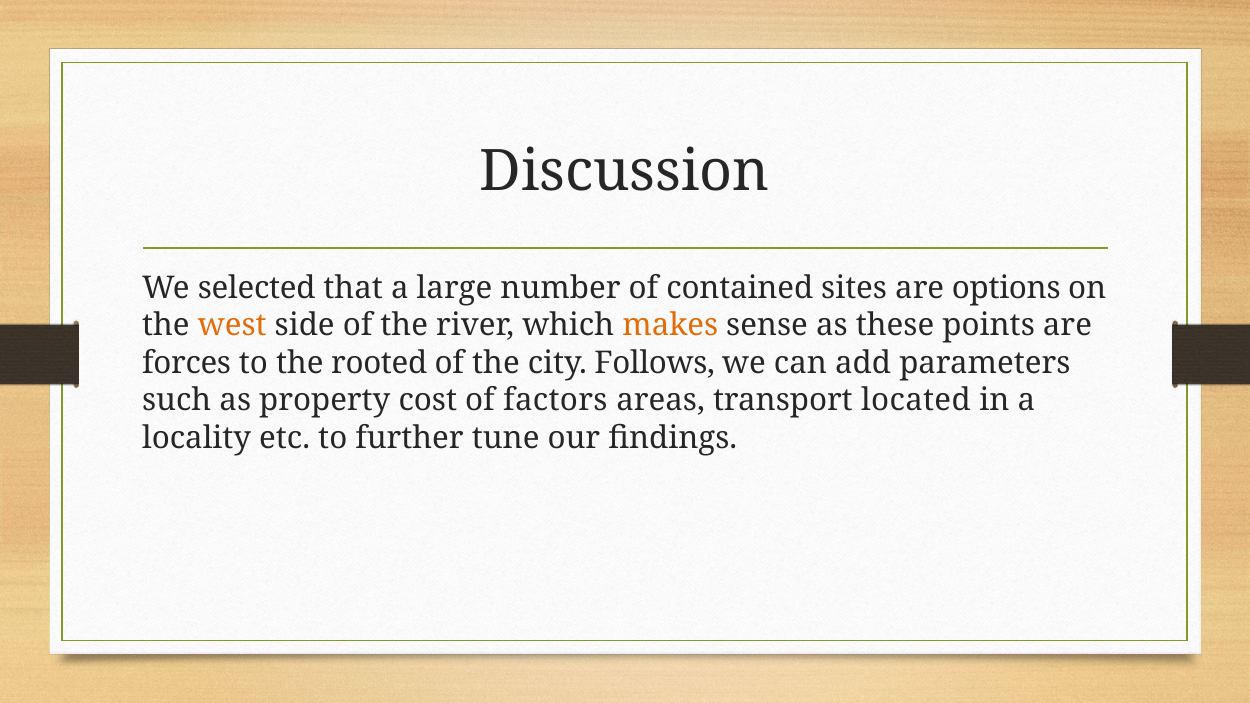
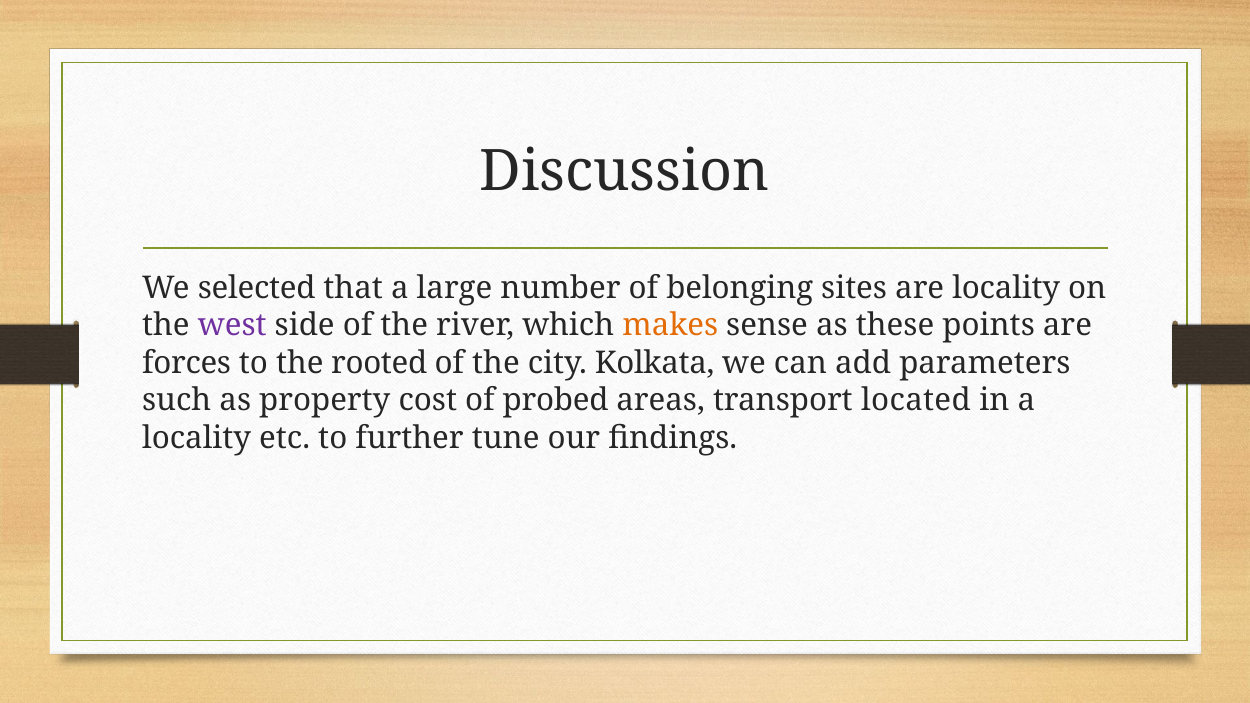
contained: contained -> belonging (740, 288)
are options: options -> locality (1006, 288)
west colour: orange -> purple (232, 325)
Follows: Follows -> Kolkata (655, 363)
factors: factors -> probed (556, 400)
